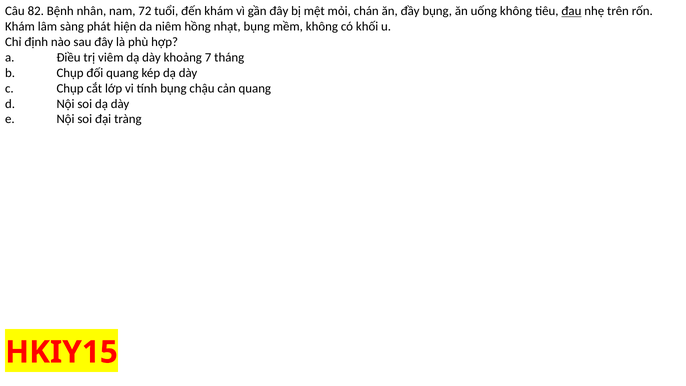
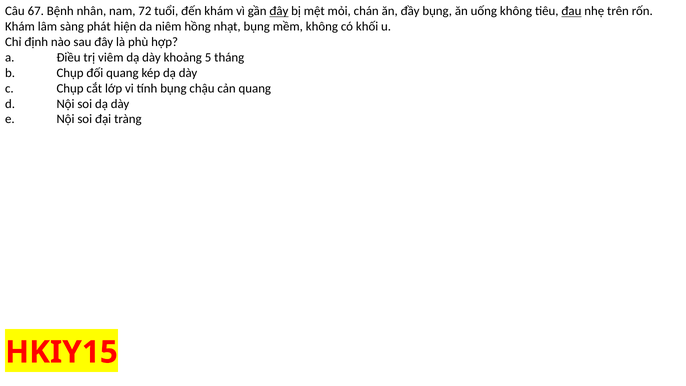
82: 82 -> 67 (36, 11)
đây underline: none -> present (279, 11)
7: 7 -> 5 (208, 57)
